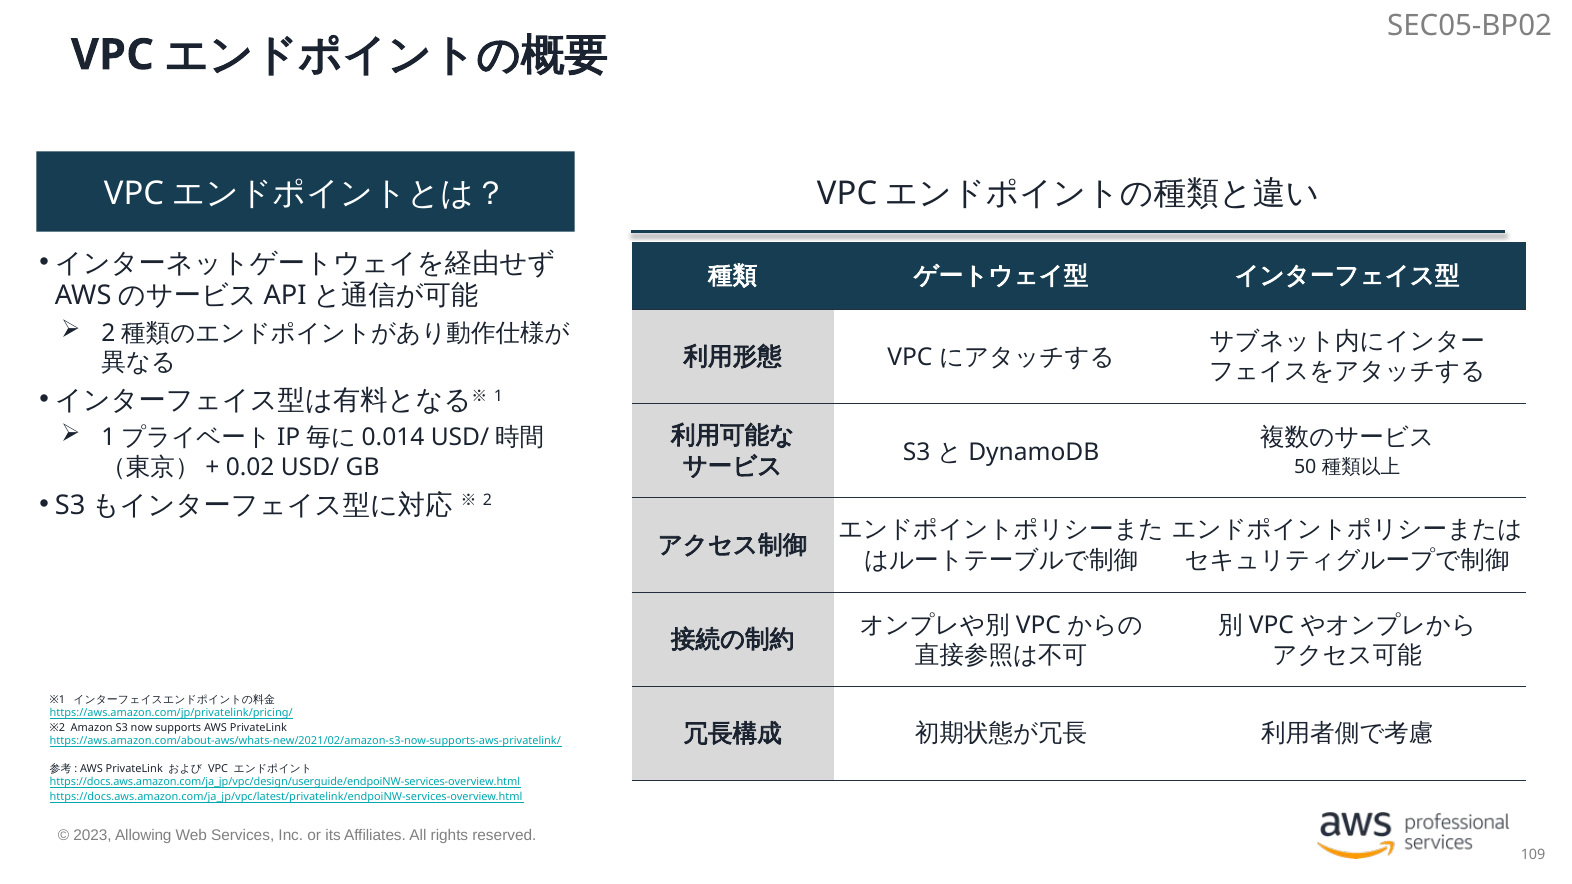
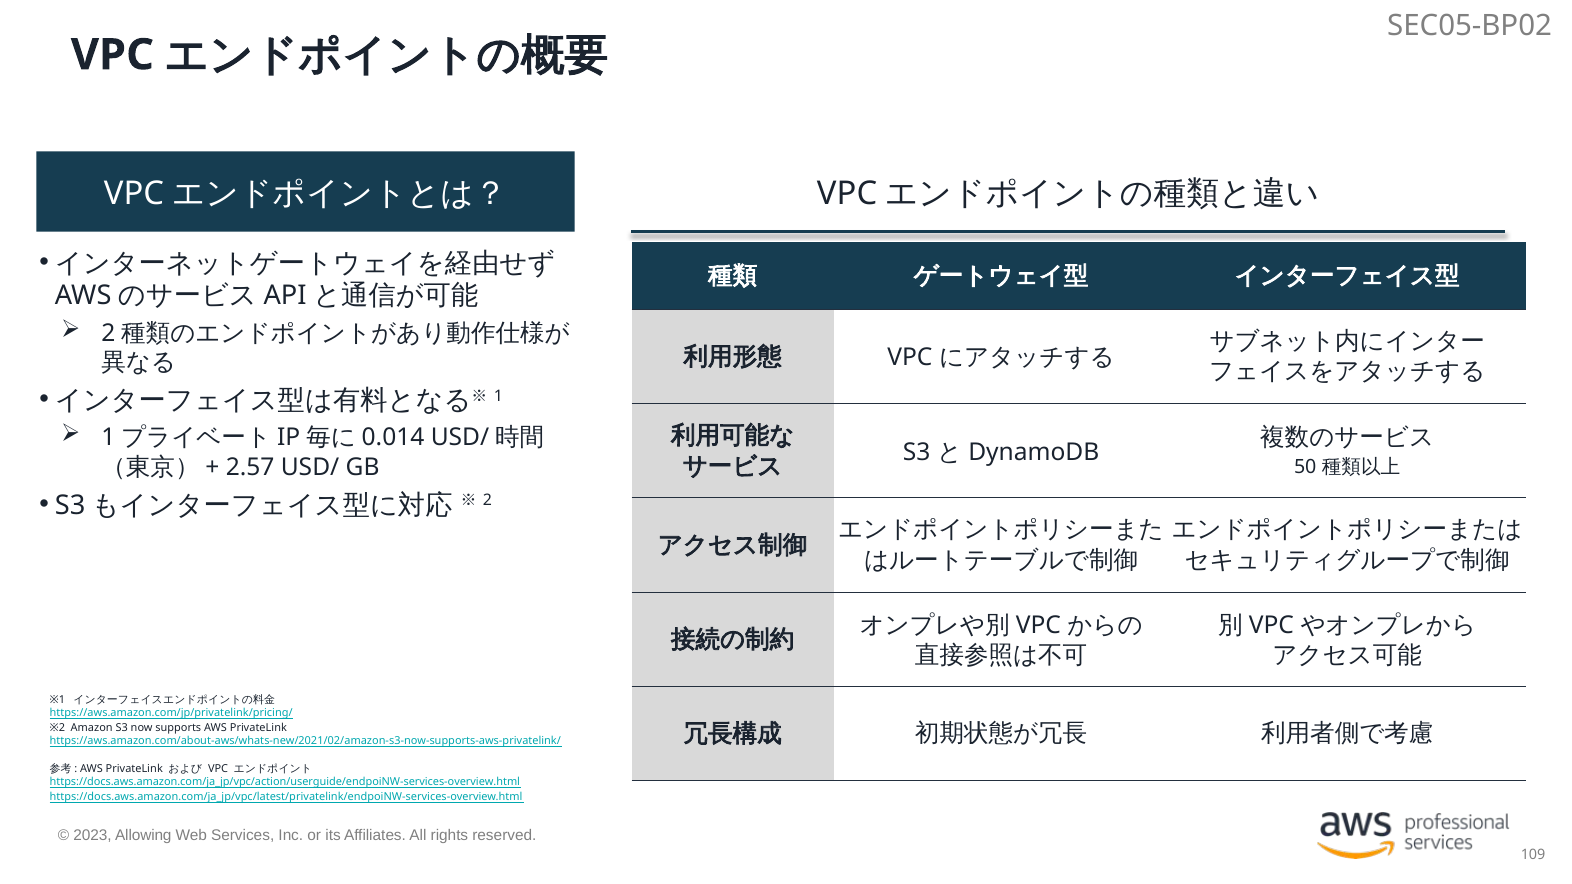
0.02: 0.02 -> 2.57 (250, 467)
https://docs.aws.amazon.com/ja_jp/vpc/design/userguide/endpoiNW-services-overview.html: https://docs.aws.amazon.com/ja_jp/vpc/design/userguide/endpoiNW-services-overview.html -> https://docs.aws.amazon.com/ja_jp/vpc/action/userguide/endpoiNW-services-overview.html (285, 782)
